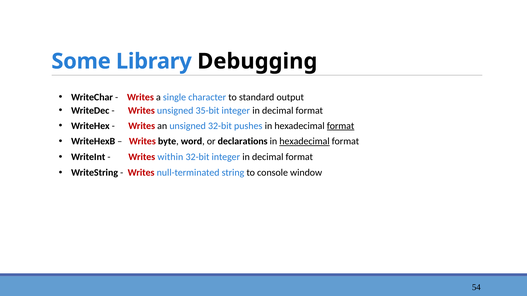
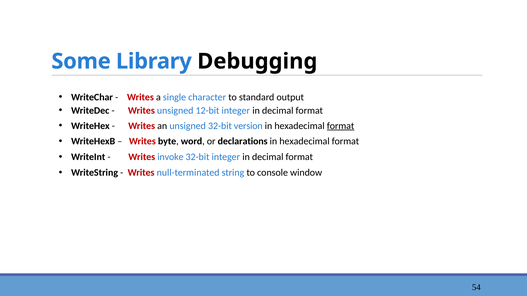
35-bit: 35-bit -> 12-bit (207, 111)
pushes: pushes -> version (248, 126)
hexadecimal underline: present -> none (305, 142)
within: within -> invoke (170, 157)
